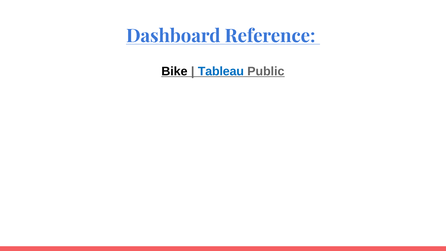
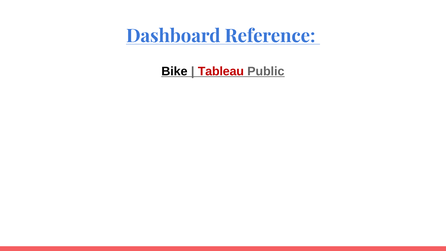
Tableau colour: blue -> red (221, 71)
